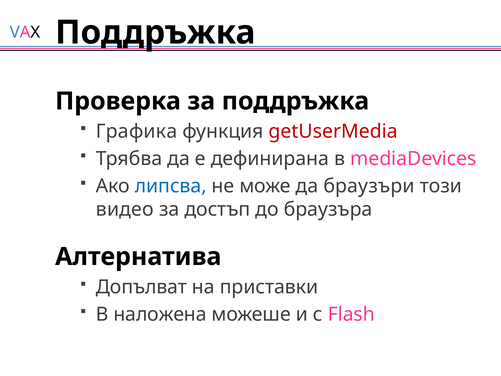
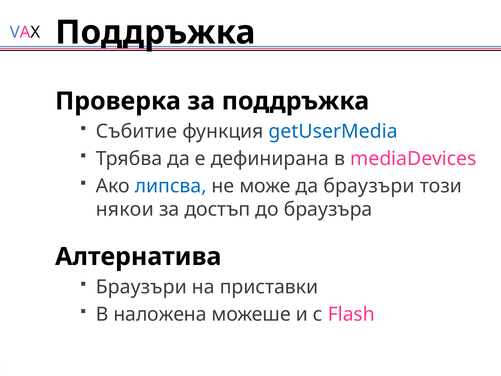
Графика: Графика -> Събитие (137, 131)
getUserMedia colour: red -> blue (333, 131)
видео: видео -> някои (125, 209)
Допълват: Допълват -> Браузъри (141, 287)
